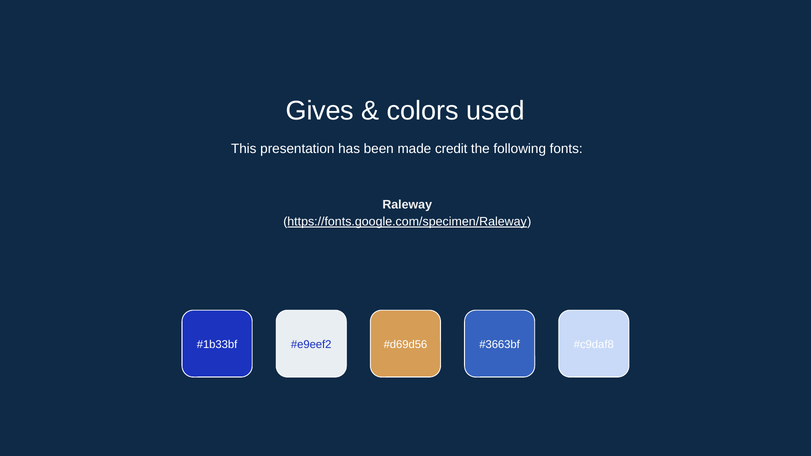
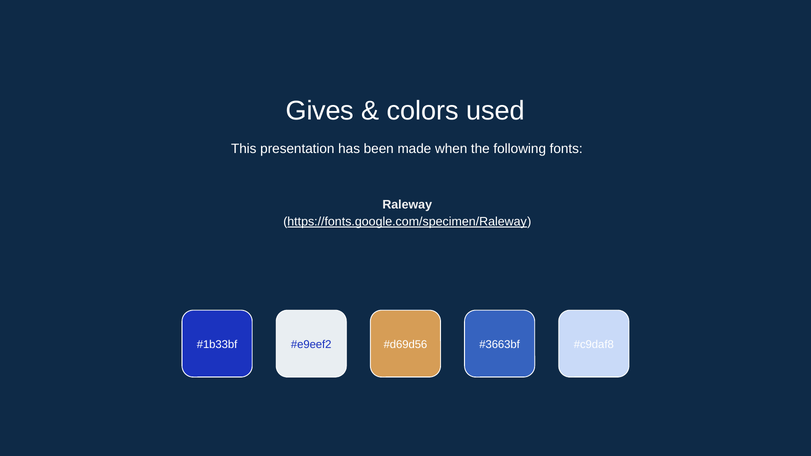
credit: credit -> when (451, 149)
